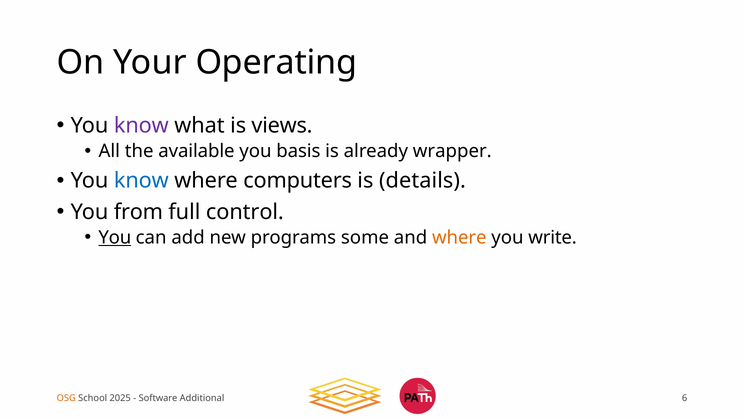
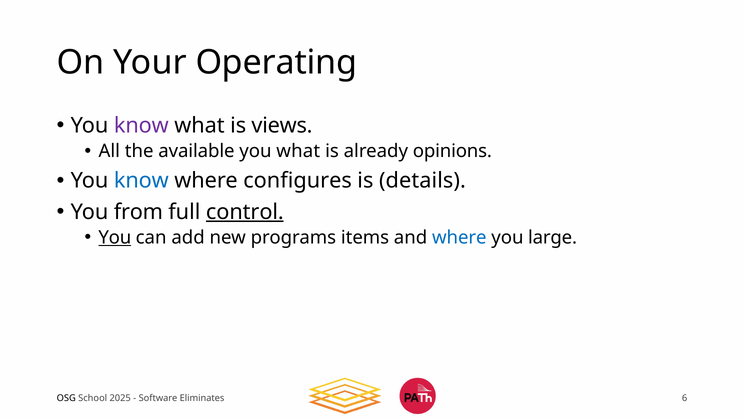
you basis: basis -> what (298, 151)
wrapper: wrapper -> opinions (452, 151)
computers: computers -> configures (298, 181)
control underline: none -> present (245, 212)
some: some -> items (365, 238)
where colour: orange -> blue (459, 238)
write: write -> large (553, 238)
OSG colour: orange -> black (66, 399)
Additional: Additional -> Eliminates (202, 399)
